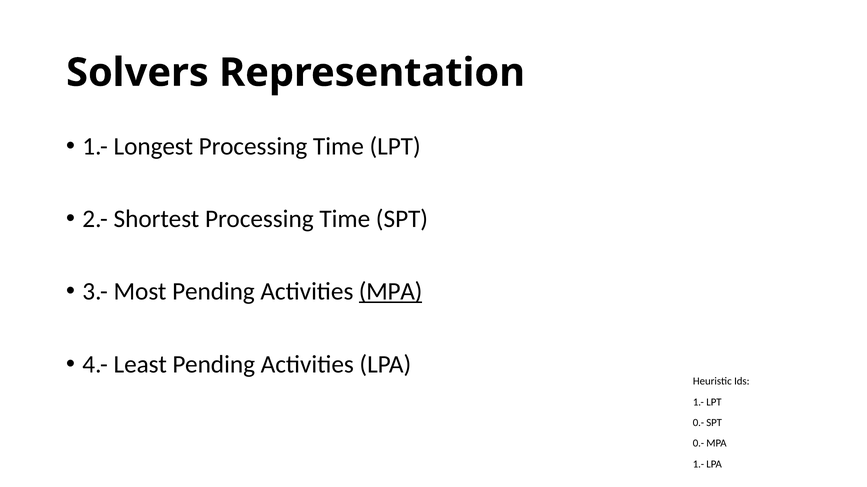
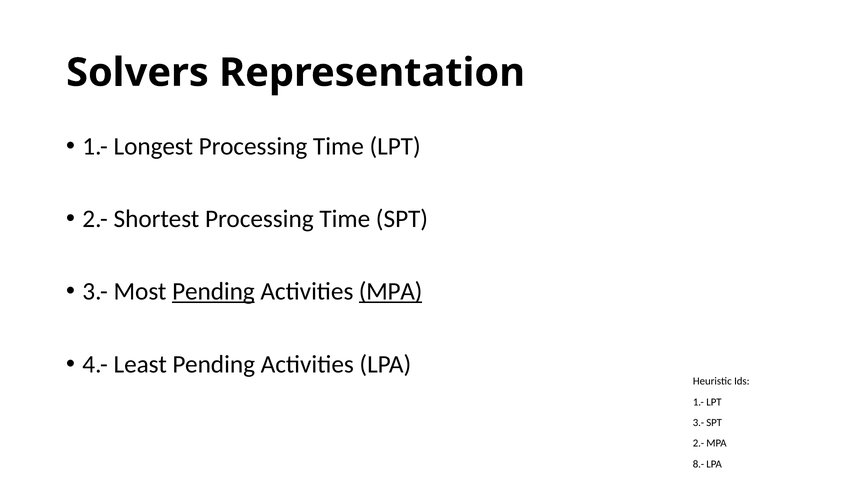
Pending underline: none -> present (213, 292)
0.-: 0.- -> 3.- (698, 423)
0.-: 0.- -> 2.- (698, 444)
1.-: 1.- -> 8.- (698, 465)
